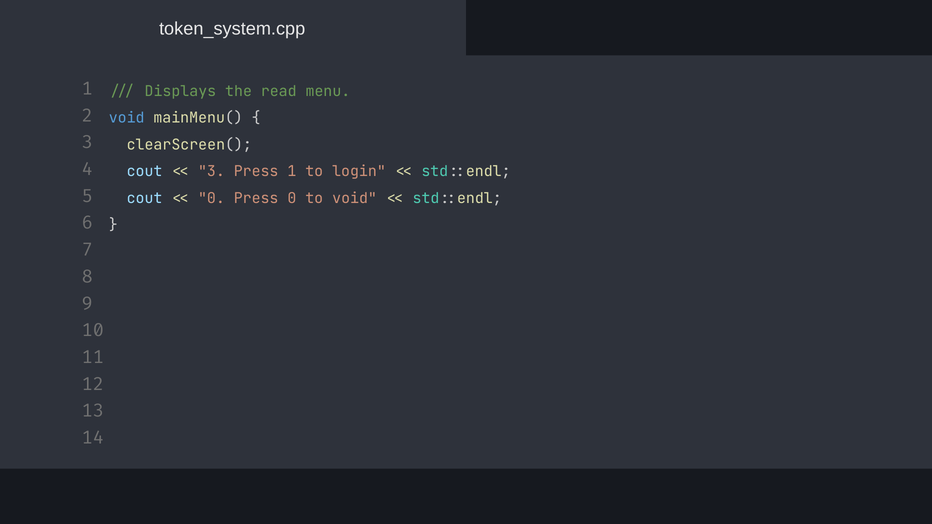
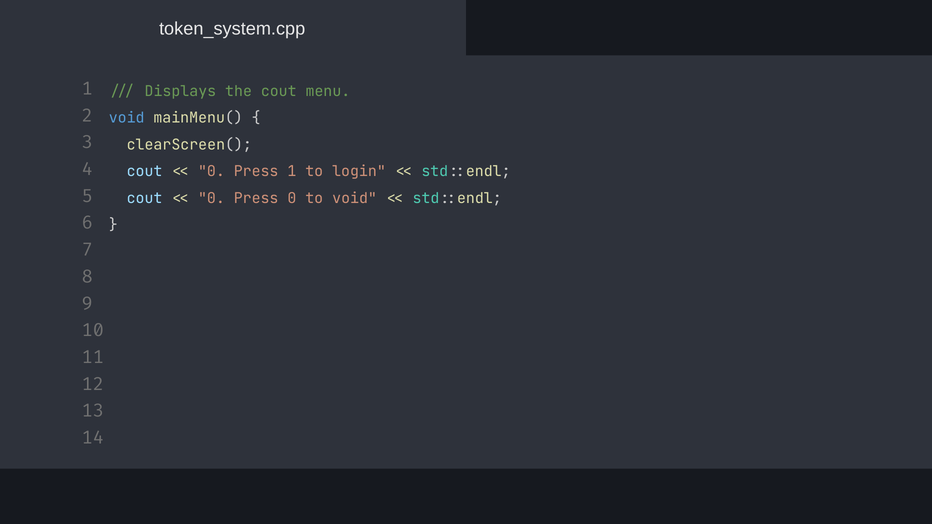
the read: read -> cout (279, 91)
3: 3 -> 0 (211, 172)
